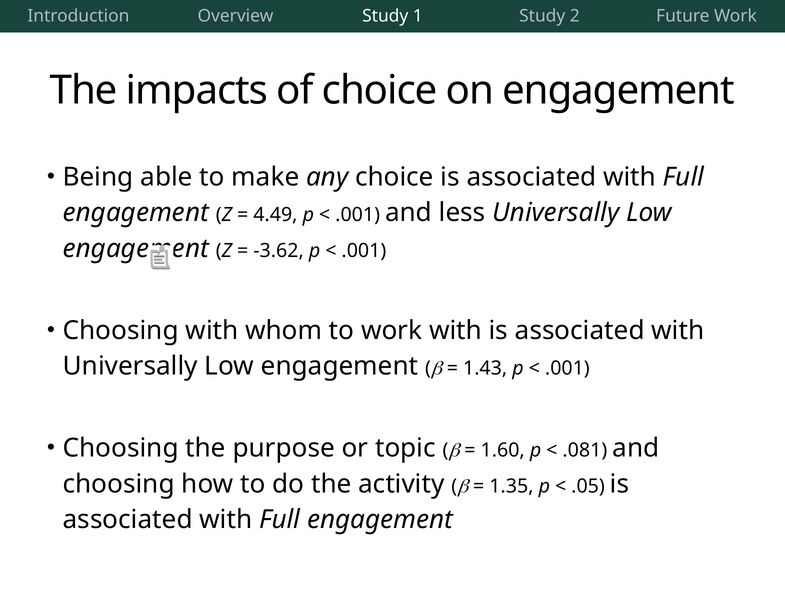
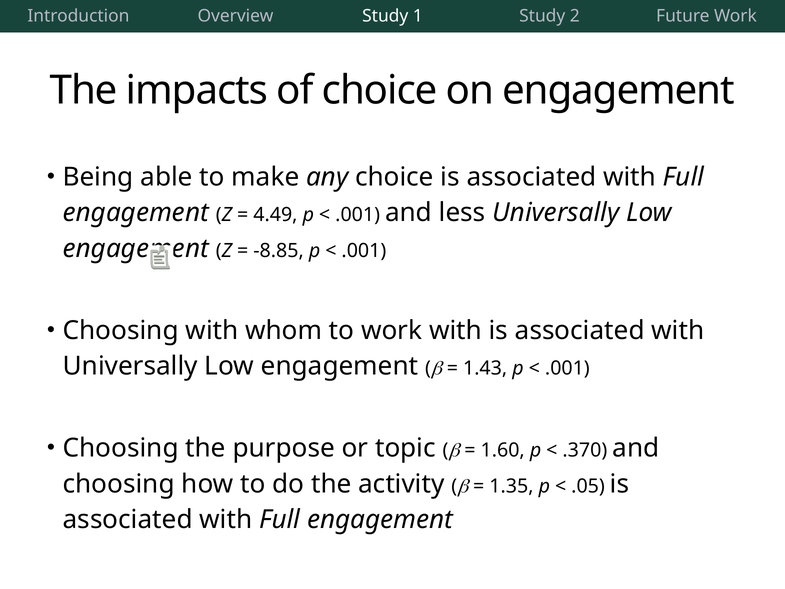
-3.62: -3.62 -> -8.85 (279, 251)
.081: .081 -> .370 (585, 450)
